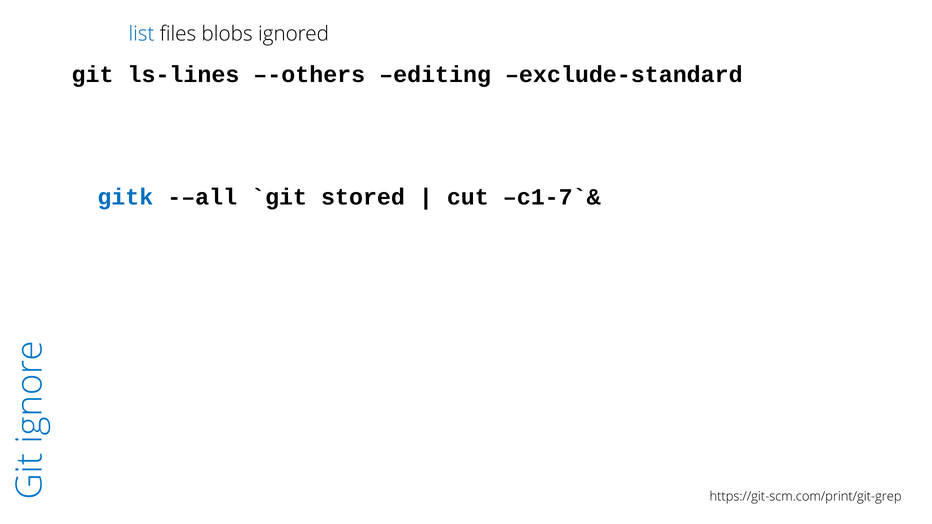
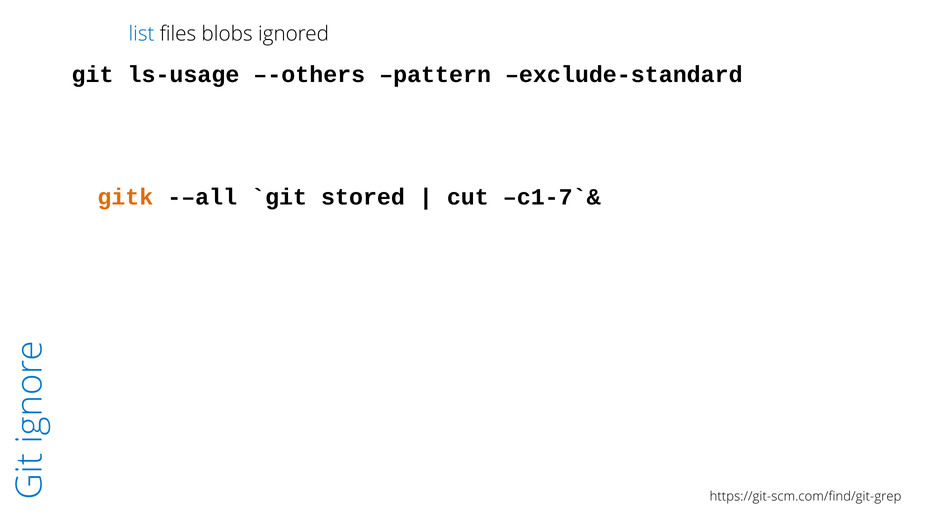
ls-lines: ls-lines -> ls-usage (183, 74)
editing: editing -> pattern (435, 74)
gitk colour: blue -> orange (125, 197)
https://git-scm.com/print/git-grep: https://git-scm.com/print/git-grep -> https://git-scm.com/find/git-grep (806, 497)
